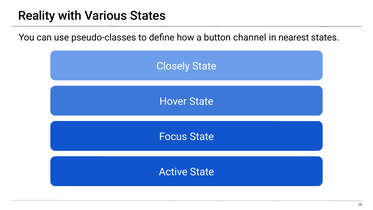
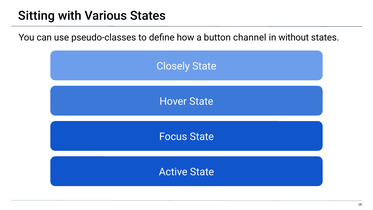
Reality: Reality -> Sitting (37, 16)
nearest: nearest -> without (294, 38)
